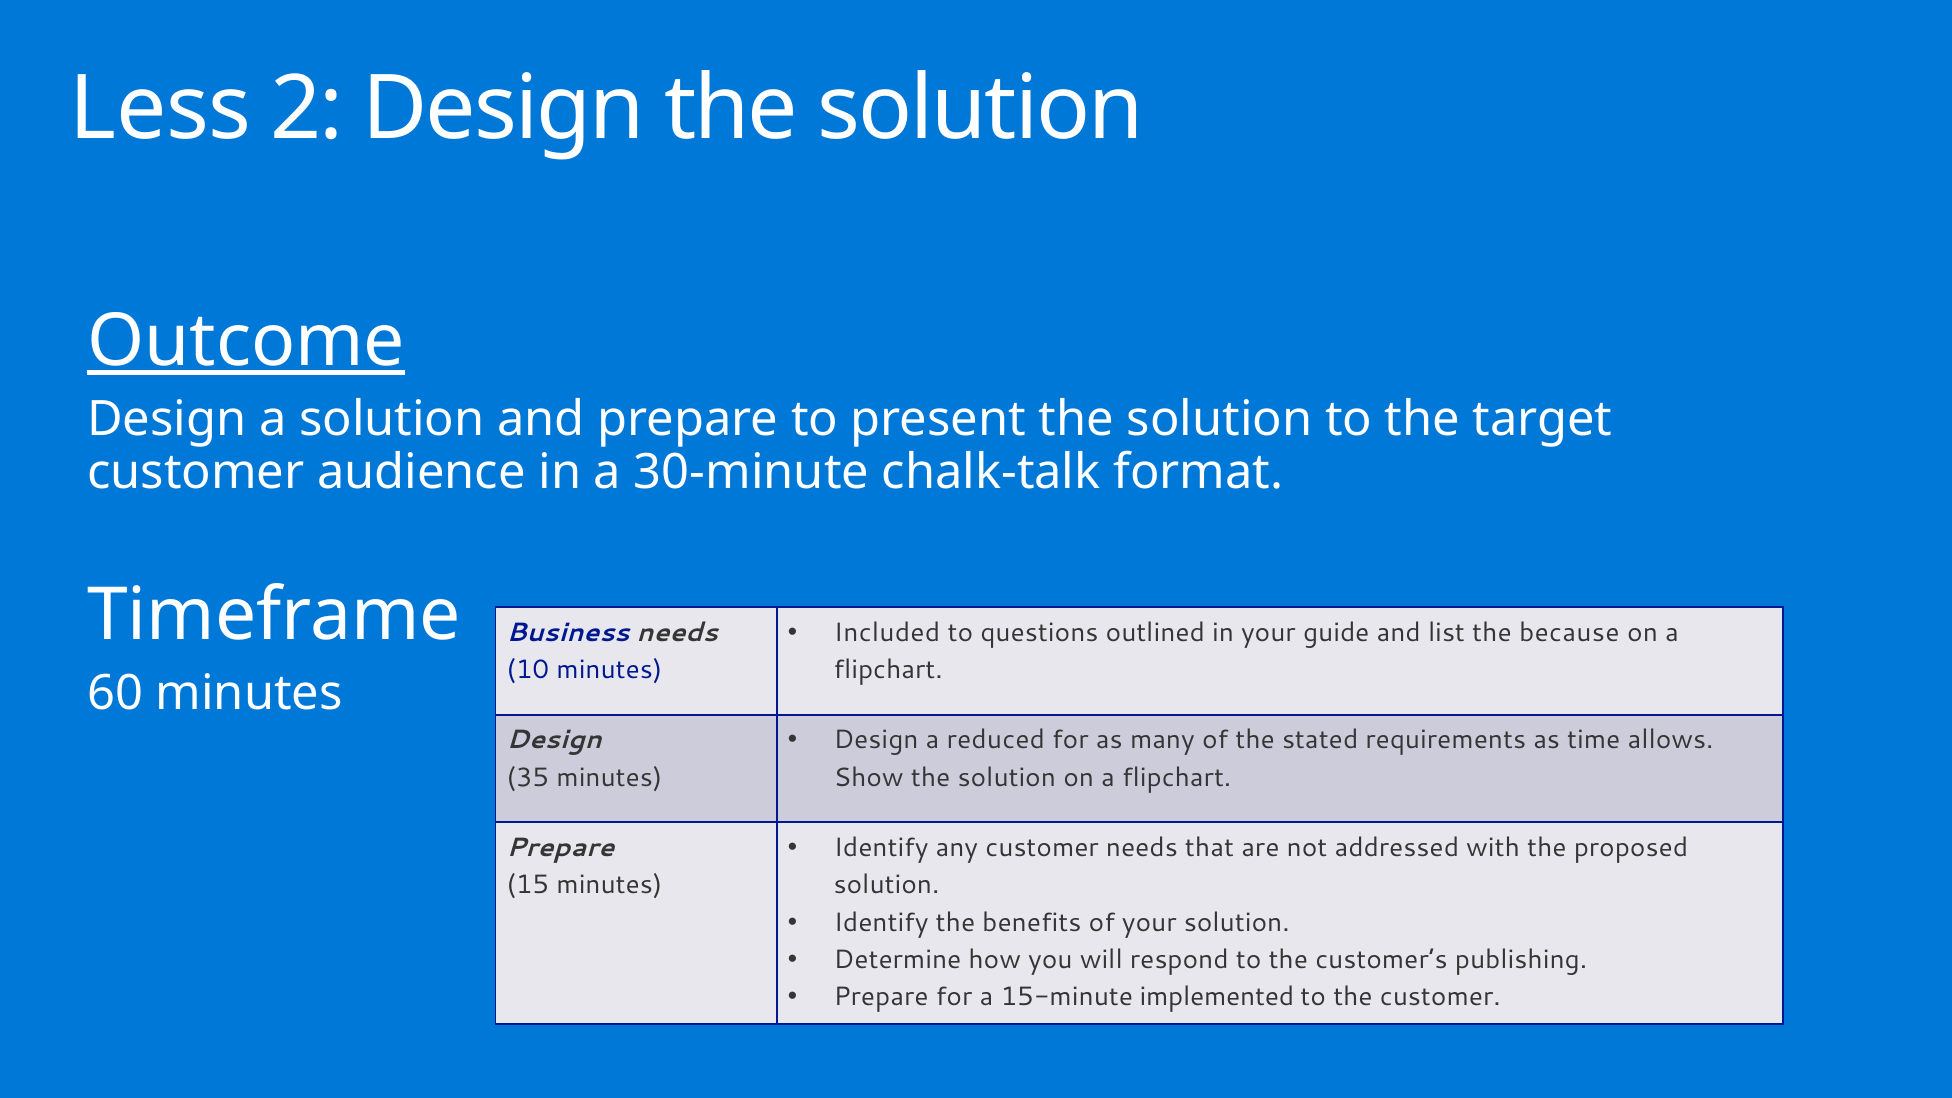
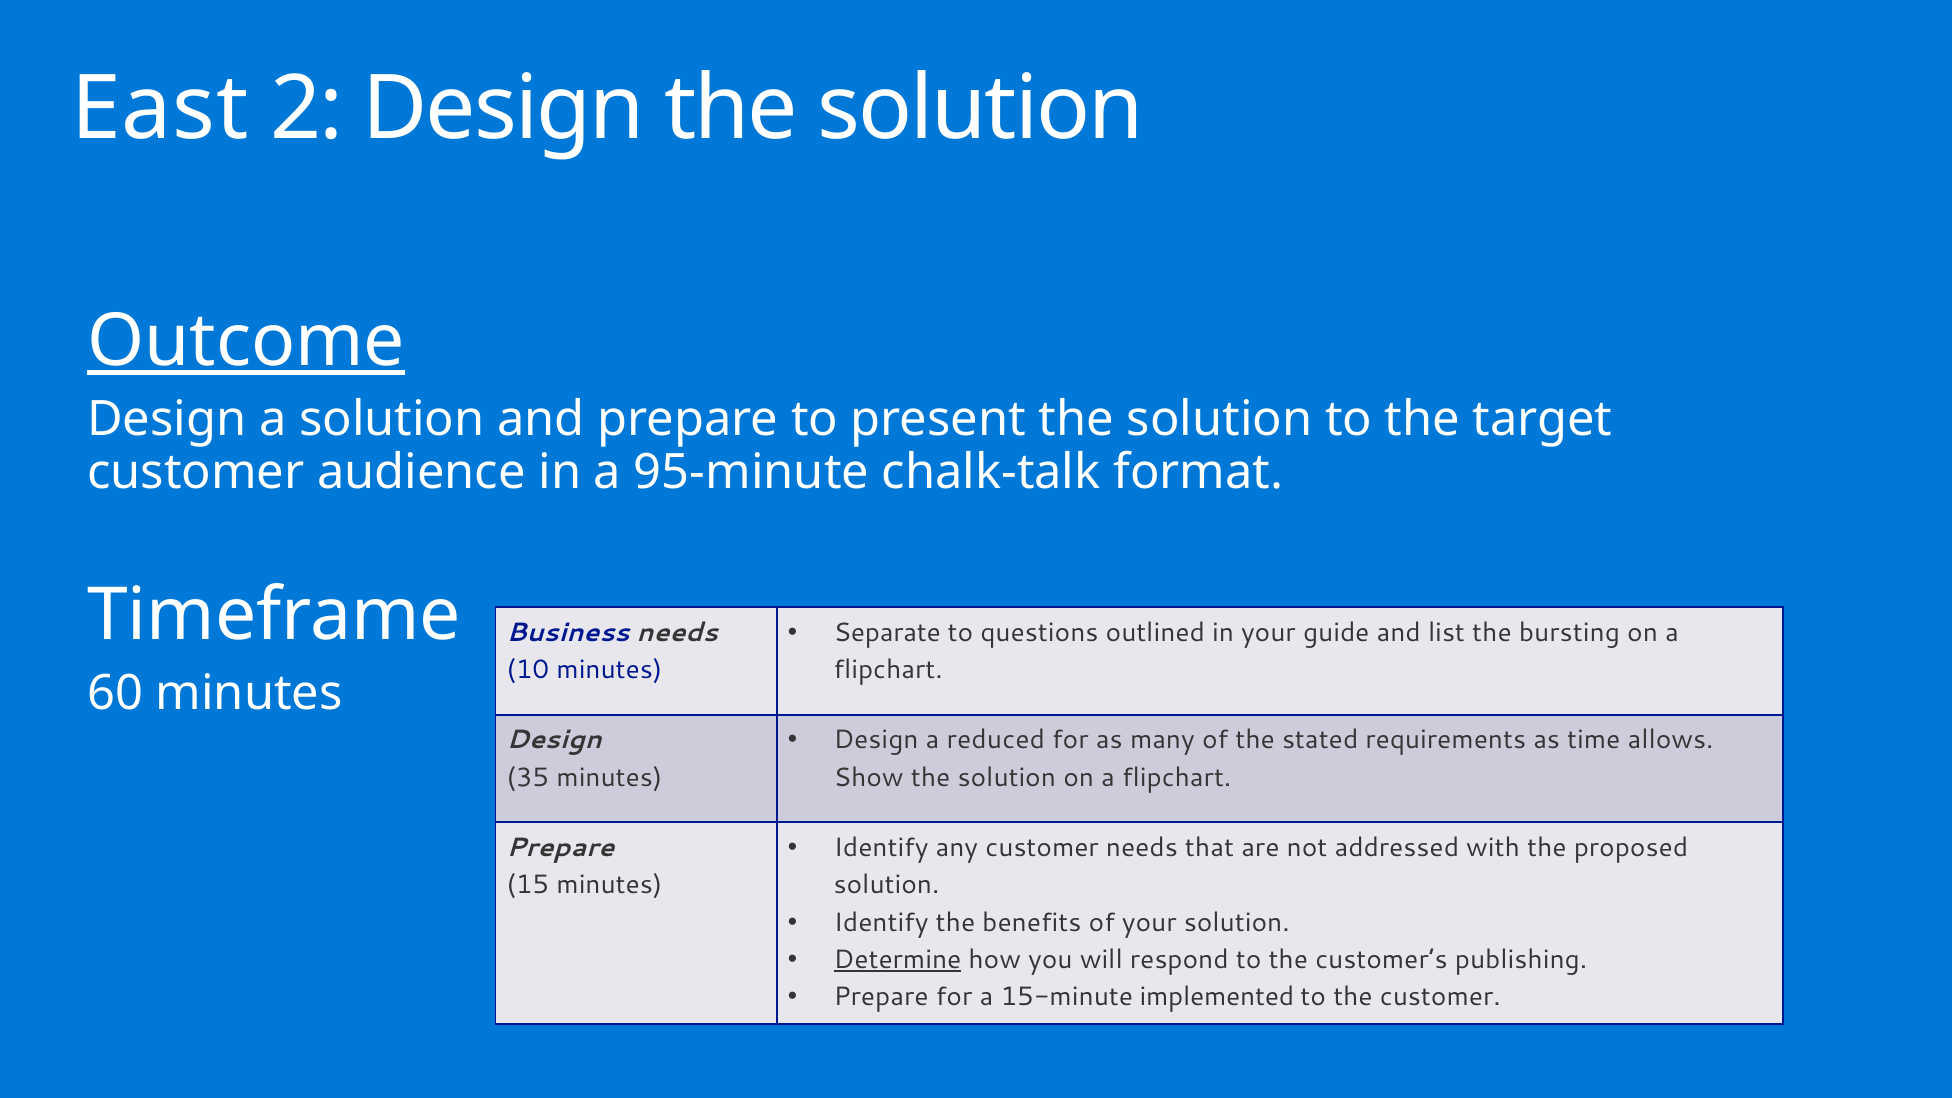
Less: Less -> East (160, 109)
30-minute: 30-minute -> 95-minute (752, 472)
Included: Included -> Separate (887, 633)
because: because -> bursting (1569, 633)
Determine underline: none -> present (898, 960)
